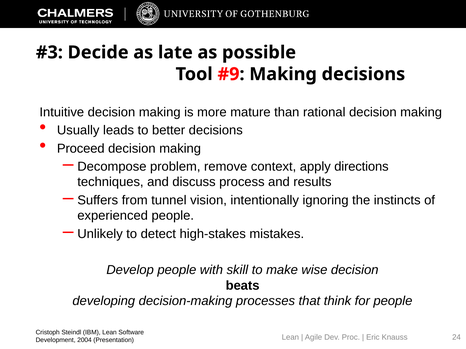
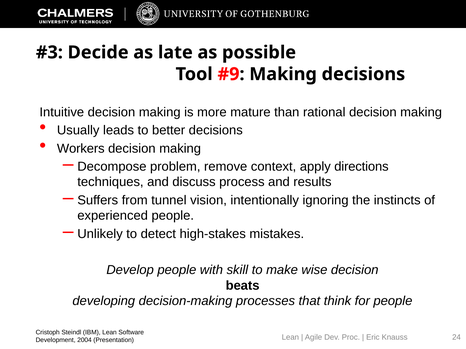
Proceed: Proceed -> Workers (81, 149)
